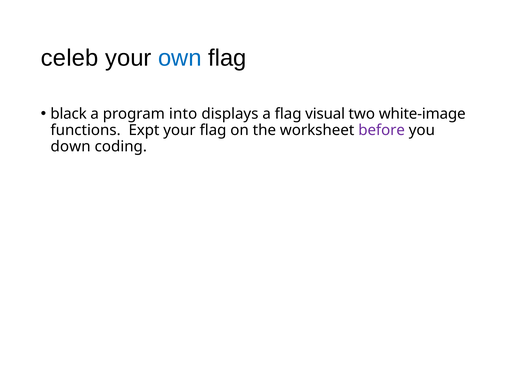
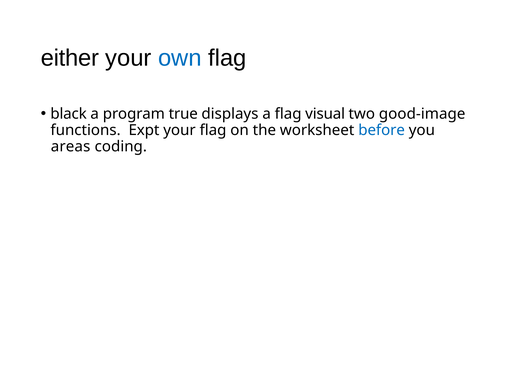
celeb: celeb -> either (70, 58)
into: into -> true (183, 114)
white-image: white-image -> good-image (422, 114)
before colour: purple -> blue (382, 130)
down: down -> areas (71, 147)
